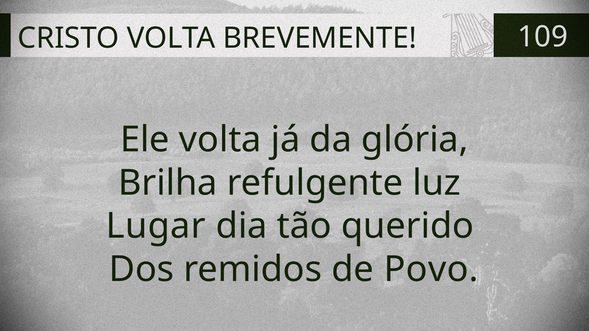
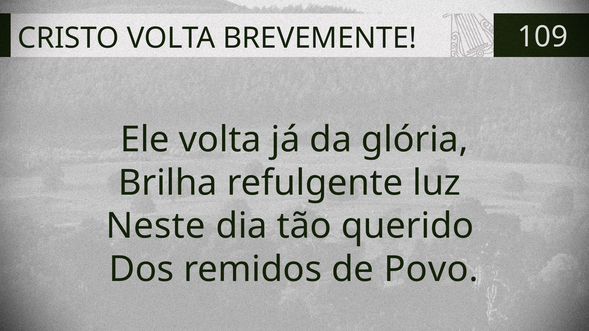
Lugar: Lugar -> Neste (156, 226)
